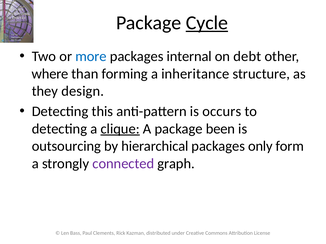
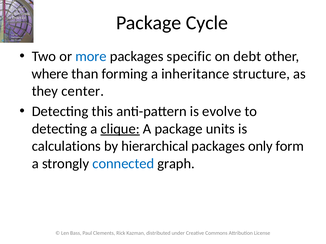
Cycle underline: present -> none (207, 23)
internal: internal -> specific (189, 57)
design: design -> center (83, 91)
occurs: occurs -> evolve (222, 112)
been: been -> units (220, 129)
outsourcing: outsourcing -> calculations (66, 147)
connected colour: purple -> blue (123, 164)
